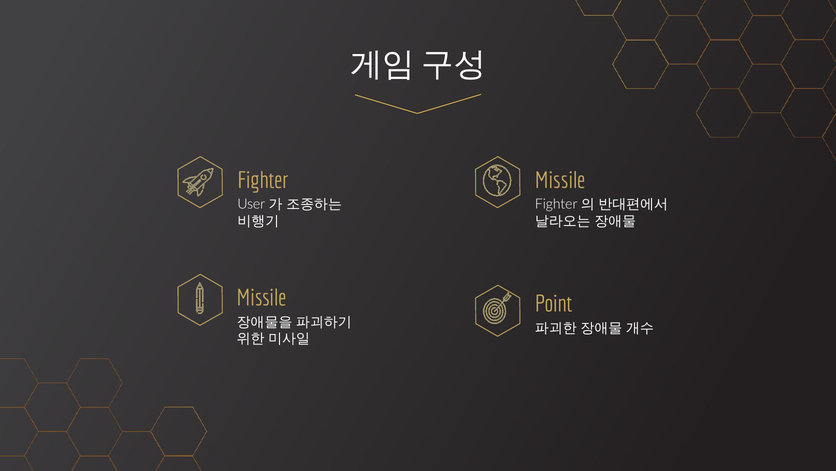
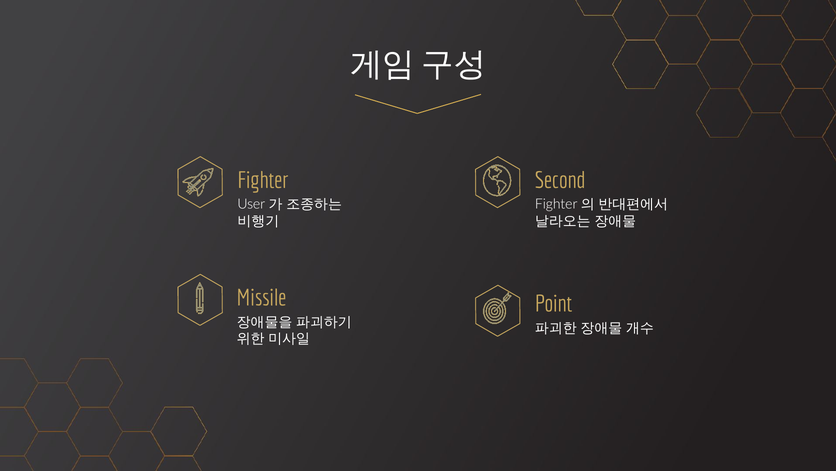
Missile: Missile -> Second (560, 180)
